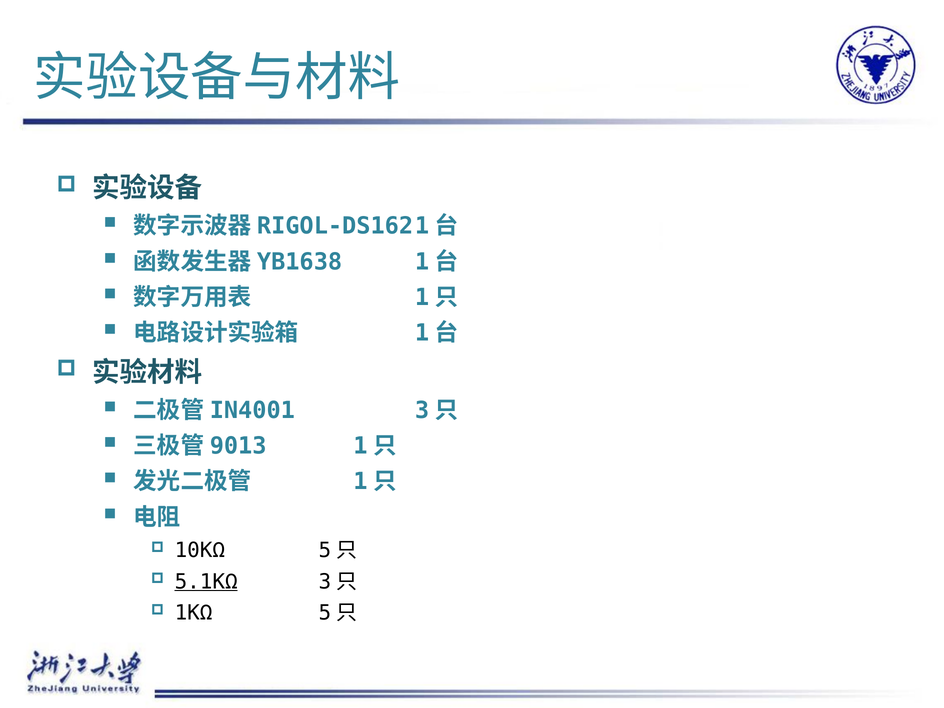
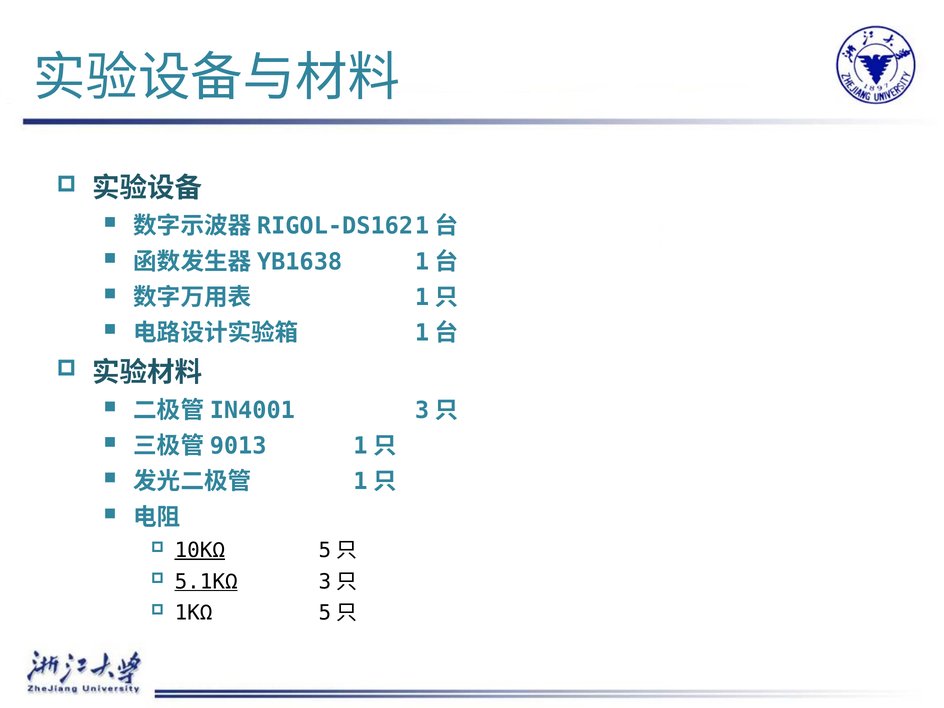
10KΩ underline: none -> present (200, 550)
